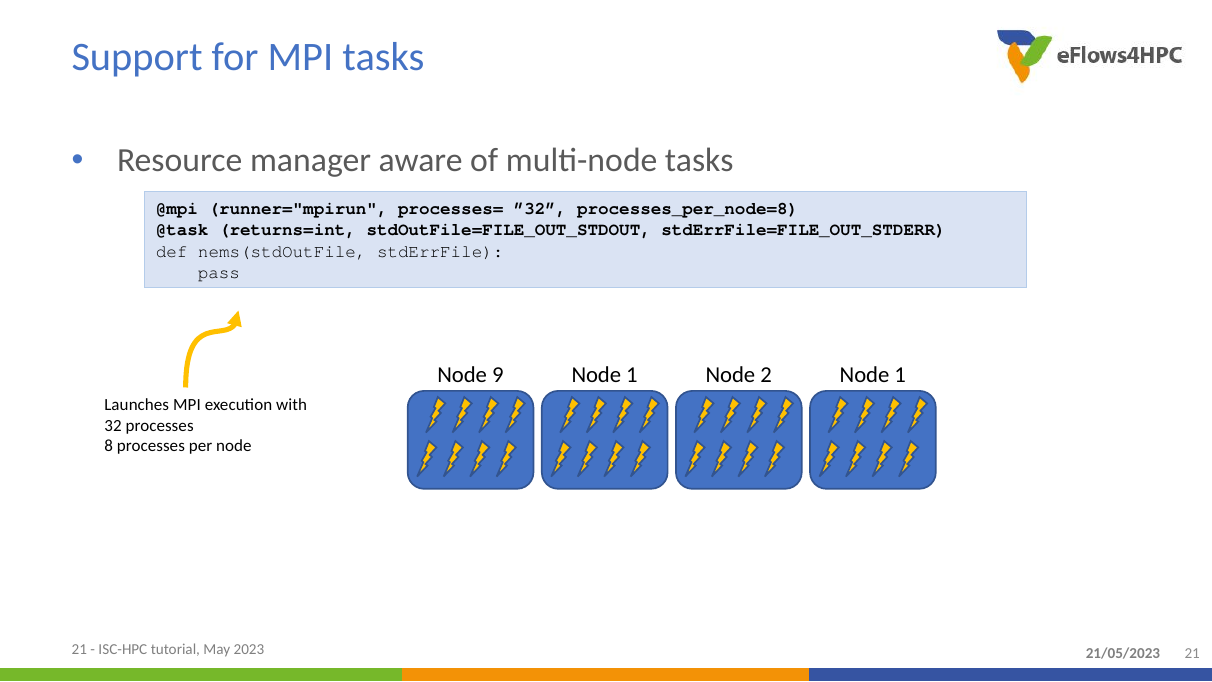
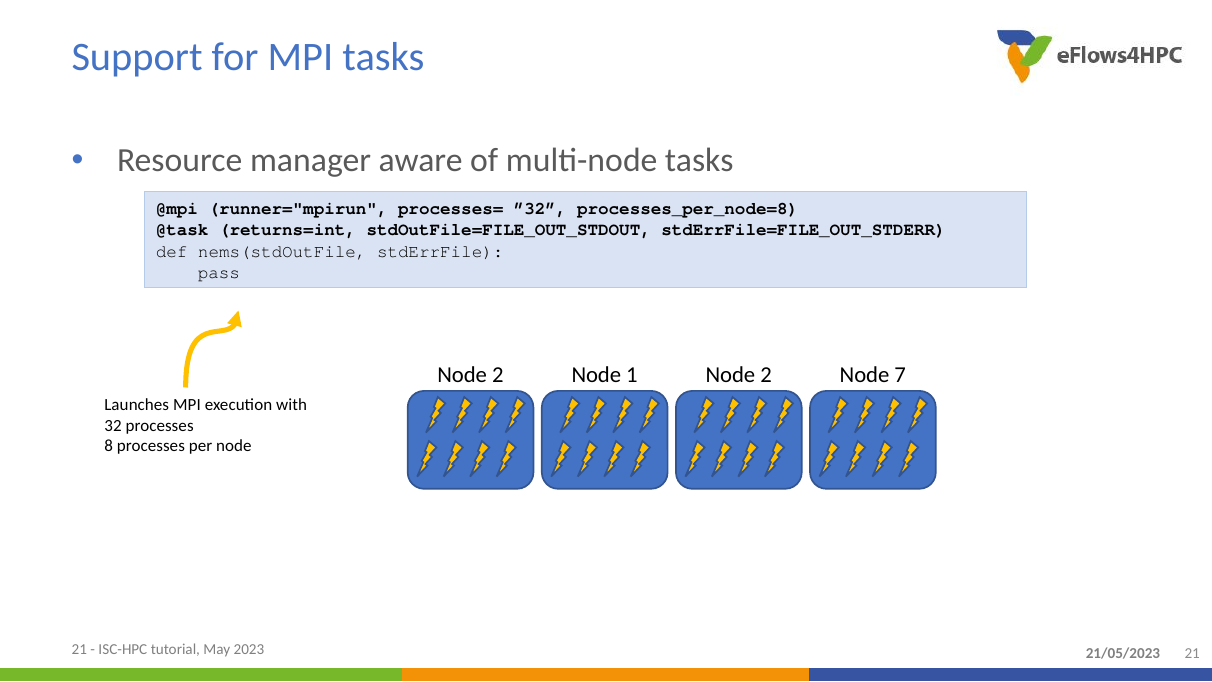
9: 9 -> 2 (498, 375)
2 Node 1: 1 -> 7 (900, 375)
